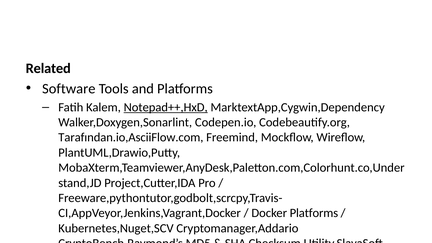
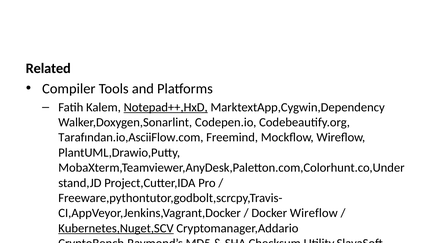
Software: Software -> Compiler (69, 89)
Docker Platforms: Platforms -> Wireflow (314, 213)
Kubernetes,Nuget,SCV underline: none -> present (116, 228)
